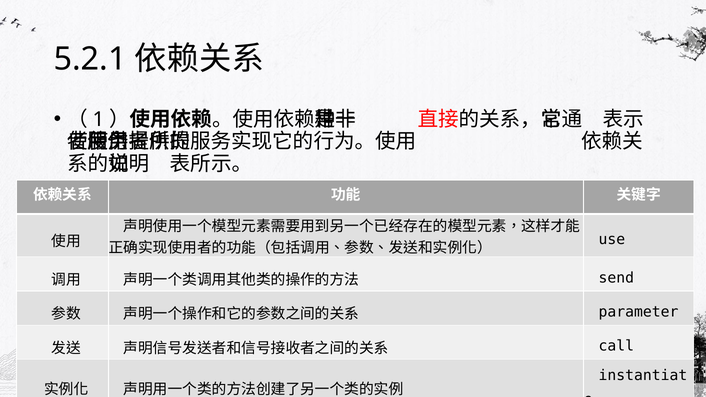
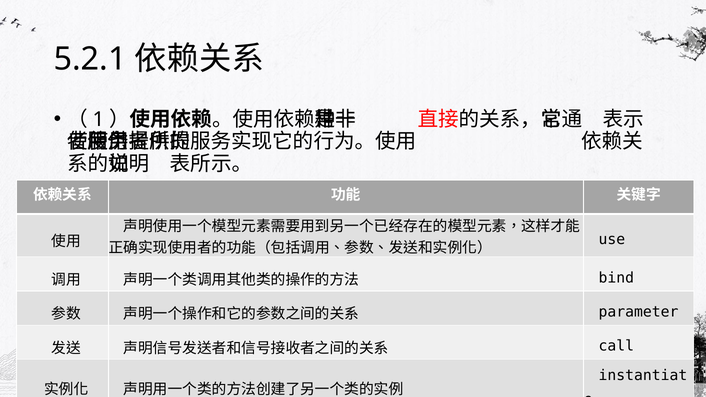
send: send -> bind (616, 278)
